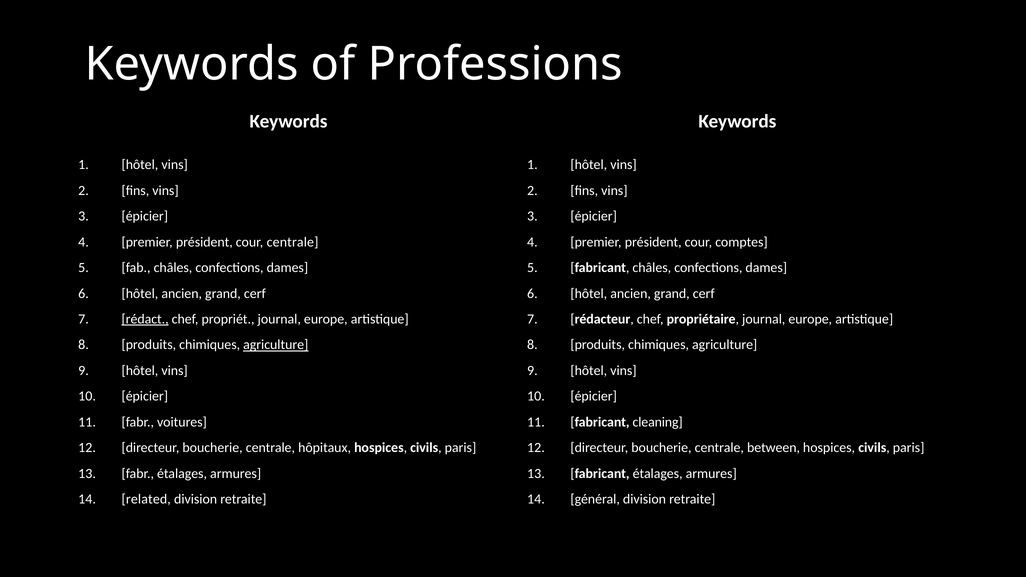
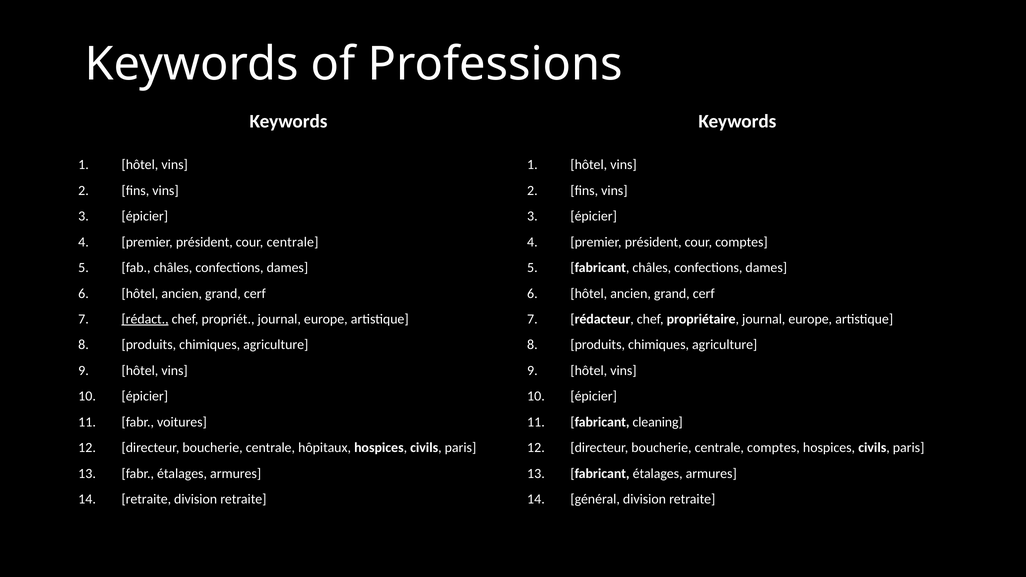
agriculture underline: present -> none (276, 345)
centrale between: between -> comptes (773, 448)
related: related -> retraite (146, 499)
